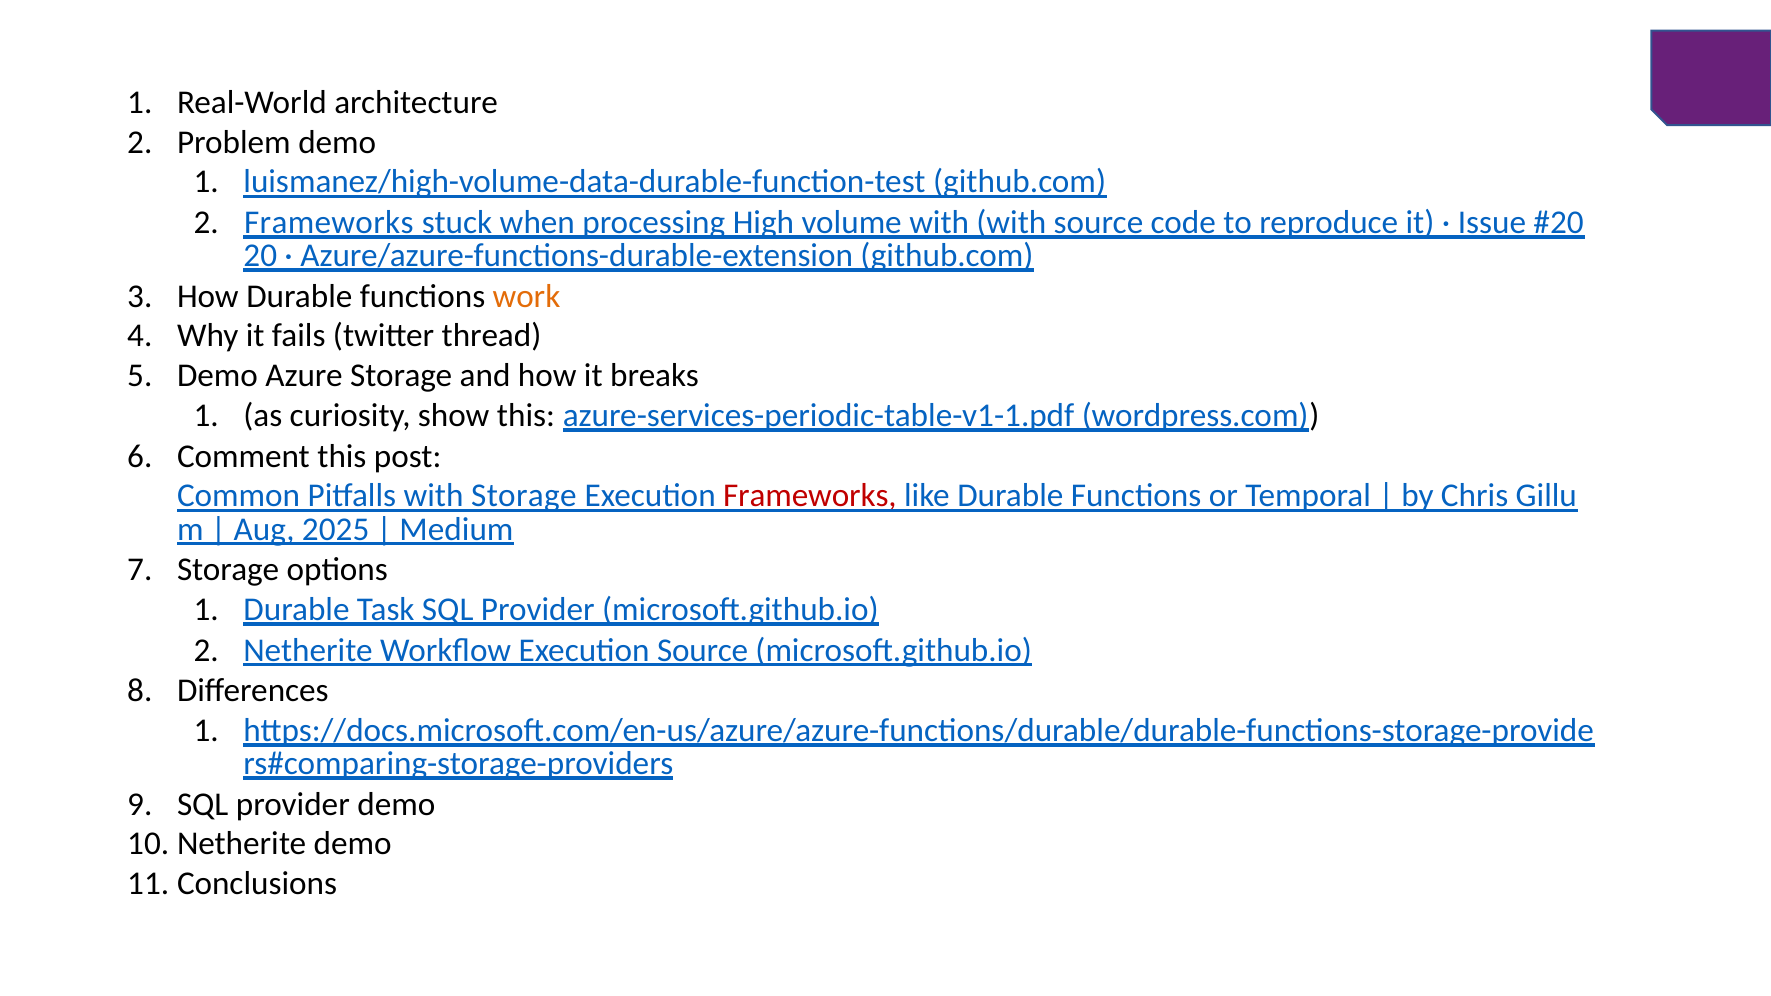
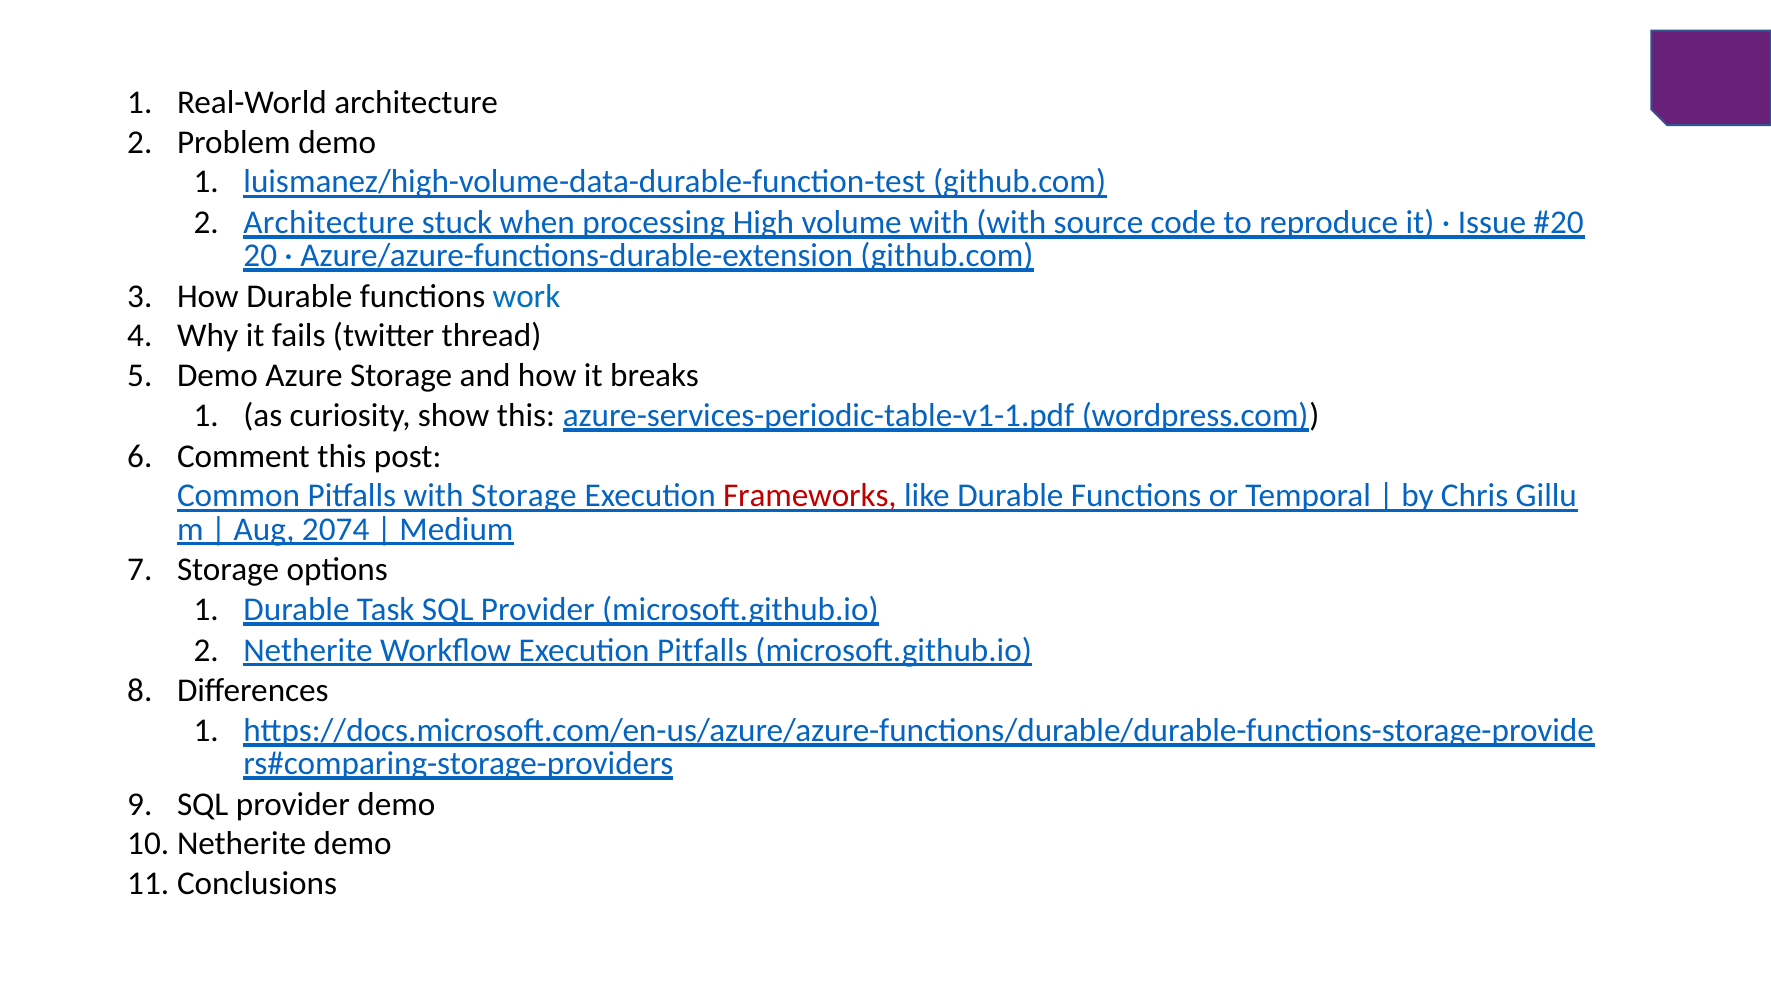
Frameworks: Frameworks -> Architecture (329, 222)
work colour: orange -> blue (526, 296)
2025: 2025 -> 2074 (336, 529)
Execution Source: Source -> Pitfalls (703, 650)
